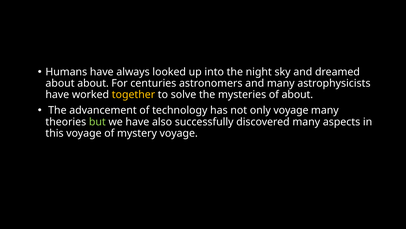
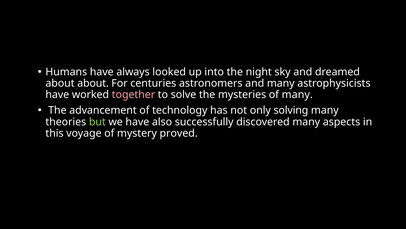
together colour: yellow -> pink (133, 95)
of about: about -> many (297, 95)
only voyage: voyage -> solving (291, 110)
mystery voyage: voyage -> proved (179, 133)
